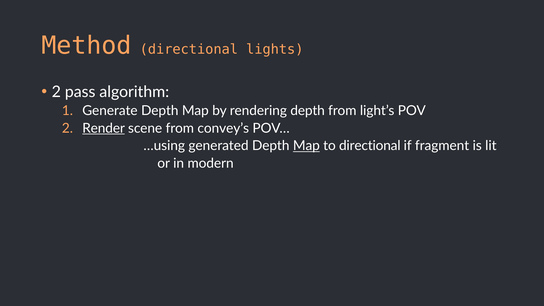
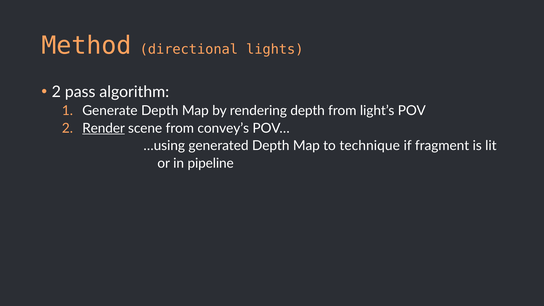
Map underline: present -> none (306, 146)
to directional: directional -> technique (370, 146)
modern: modern -> pipeline (211, 163)
